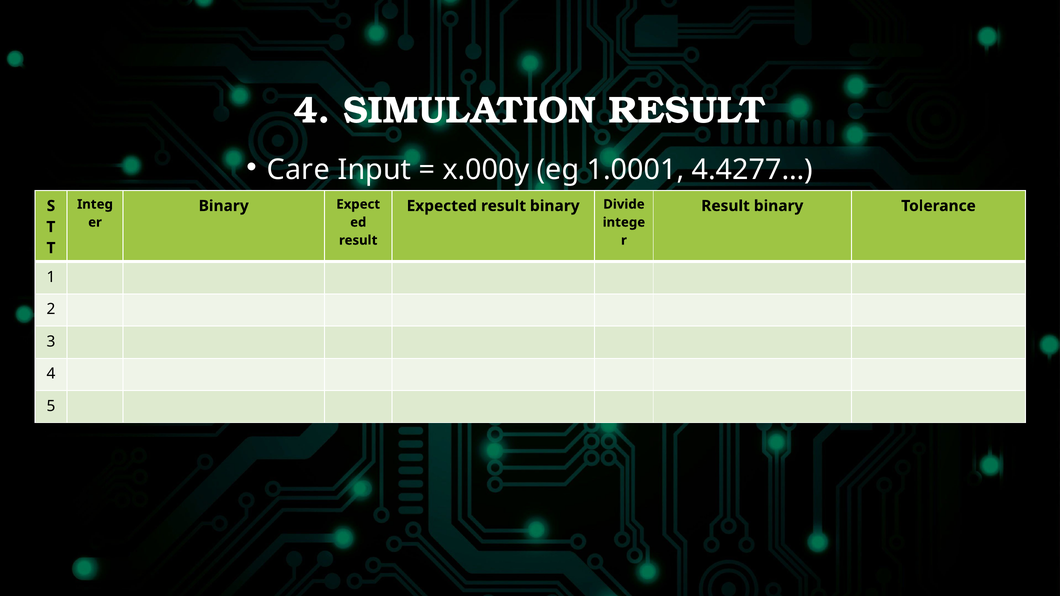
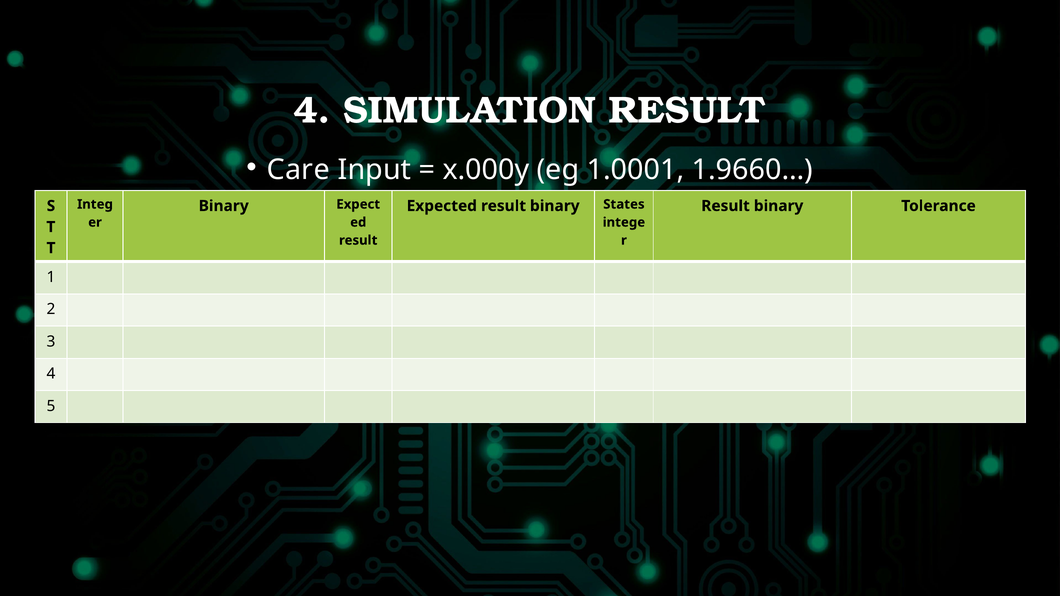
4.4277…: 4.4277… -> 1.9660… (752, 170)
Divide: Divide -> States (624, 204)
